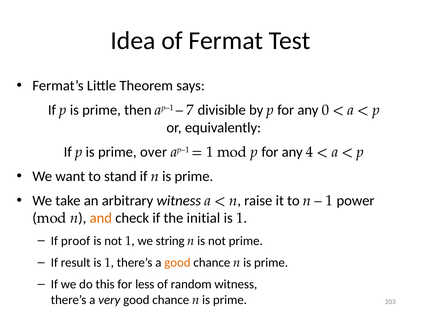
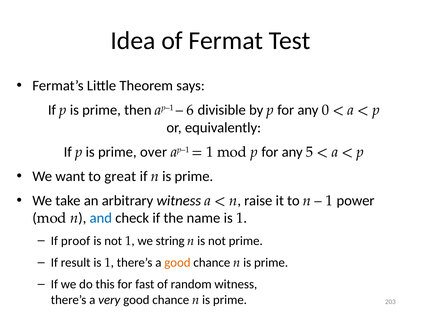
7: 7 -> 6 (190, 110)
4: 4 -> 5 (310, 152)
stand: stand -> great (120, 176)
and colour: orange -> blue (101, 218)
initial: initial -> name (203, 218)
less: less -> fast (145, 284)
